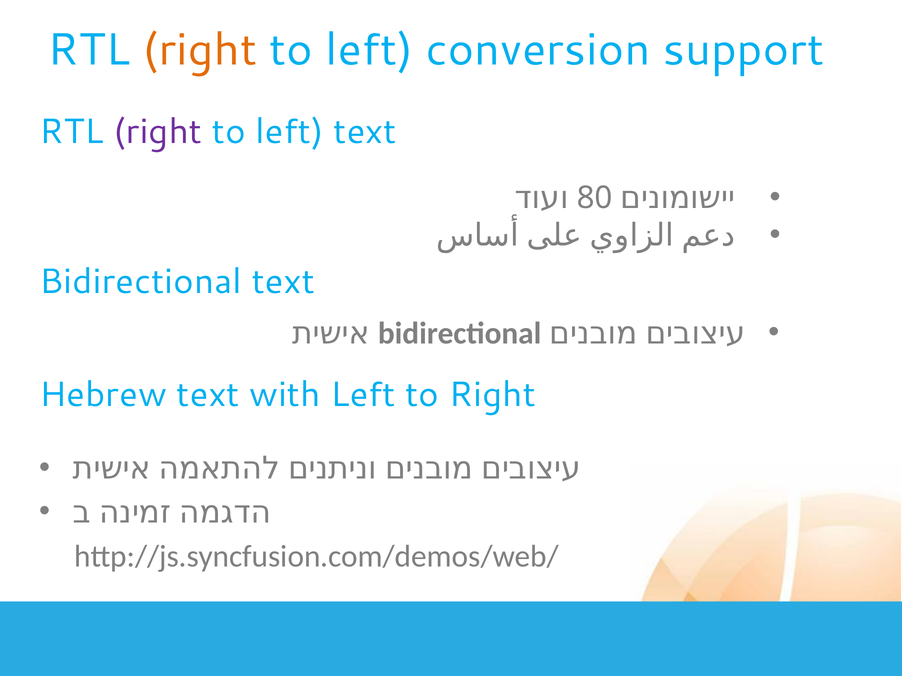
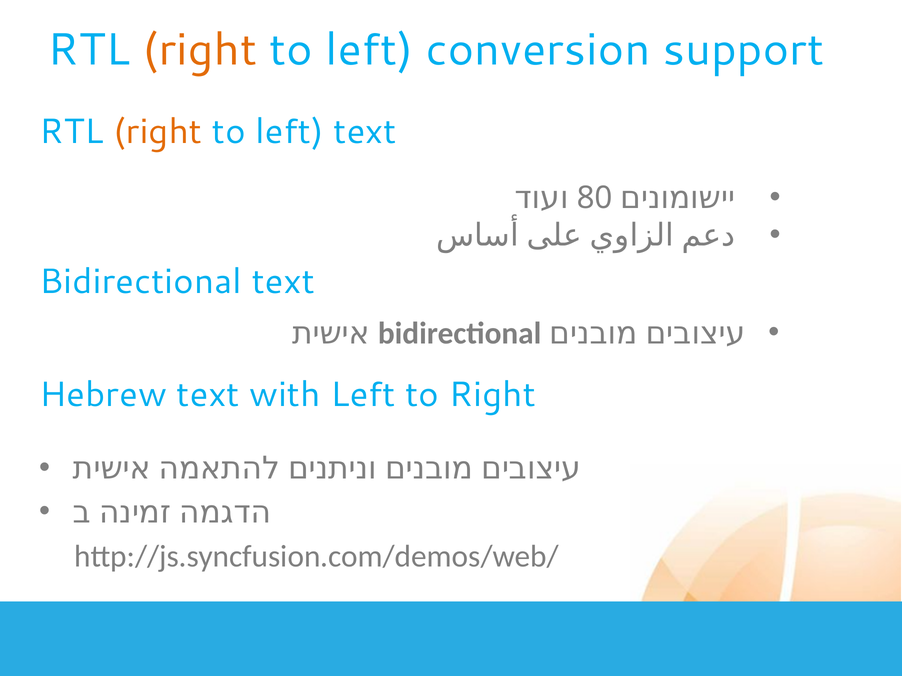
right colour: purple -> orange (158, 132)
